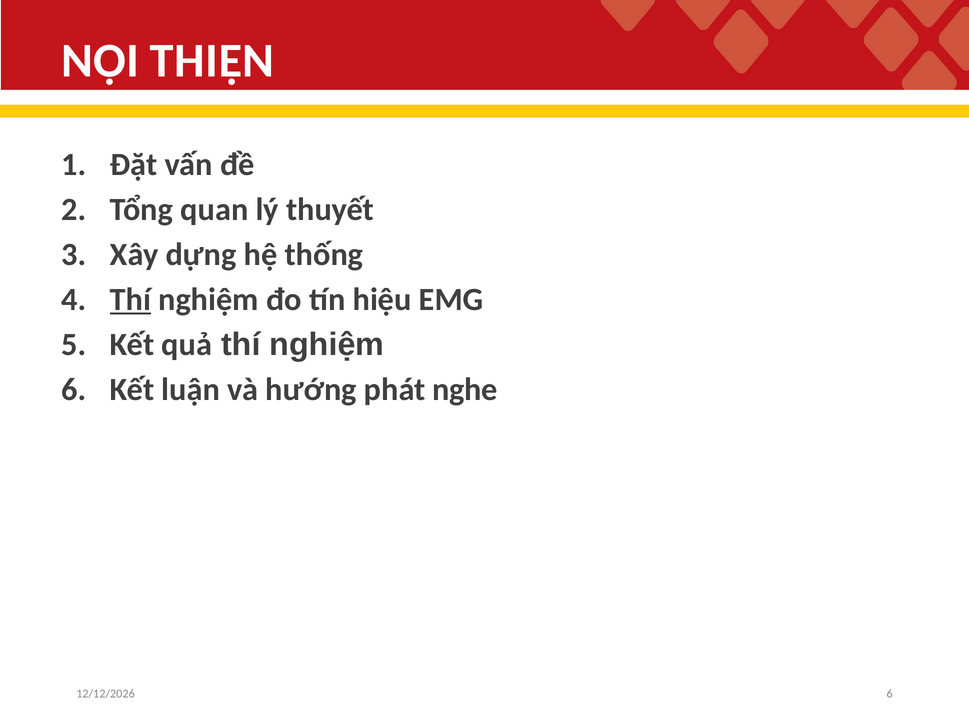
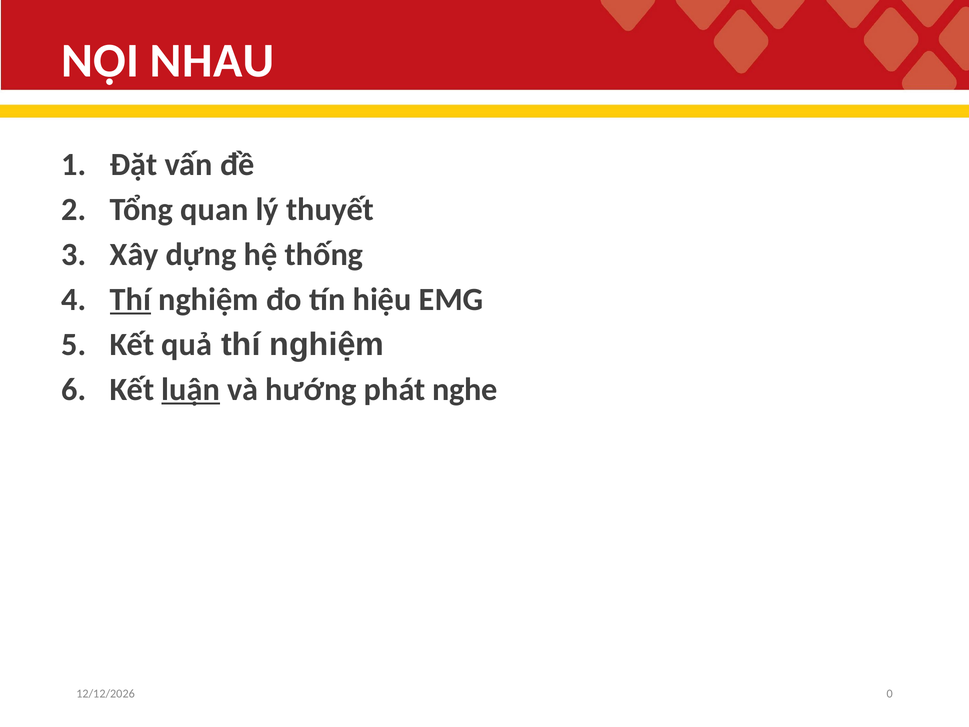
THIỆN: THIỆN -> NHAU (212, 61)
luận underline: none -> present (191, 390)
6: 6 -> 0 (890, 694)
